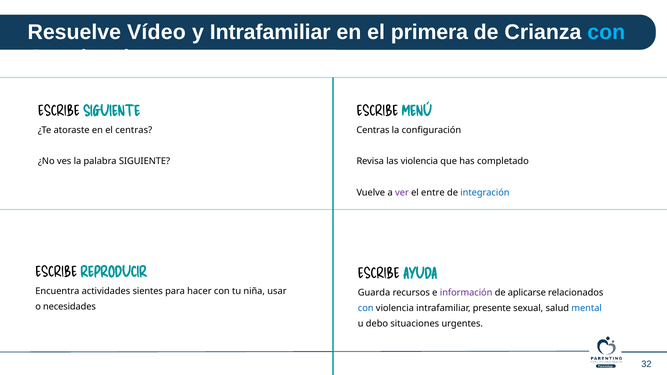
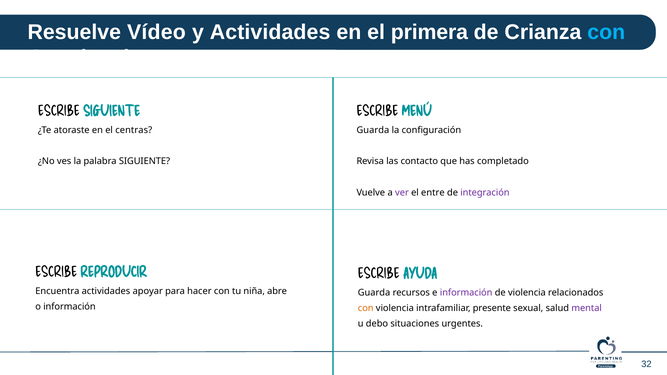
y Intrafamiliar: Intrafamiliar -> Actividades (270, 32)
Centras: Centras -> Guarda (373, 130)
las violencia: violencia -> contacto (419, 161)
integración colour: blue -> purple (485, 193)
sientes: sientes -> apoyar (148, 291)
usar: usar -> abre (277, 291)
de aplicarse: aplicarse -> violencia (527, 293)
o necesidades: necesidades -> información (69, 307)
con colour: blue -> orange (366, 308)
mental colour: blue -> purple (587, 308)
